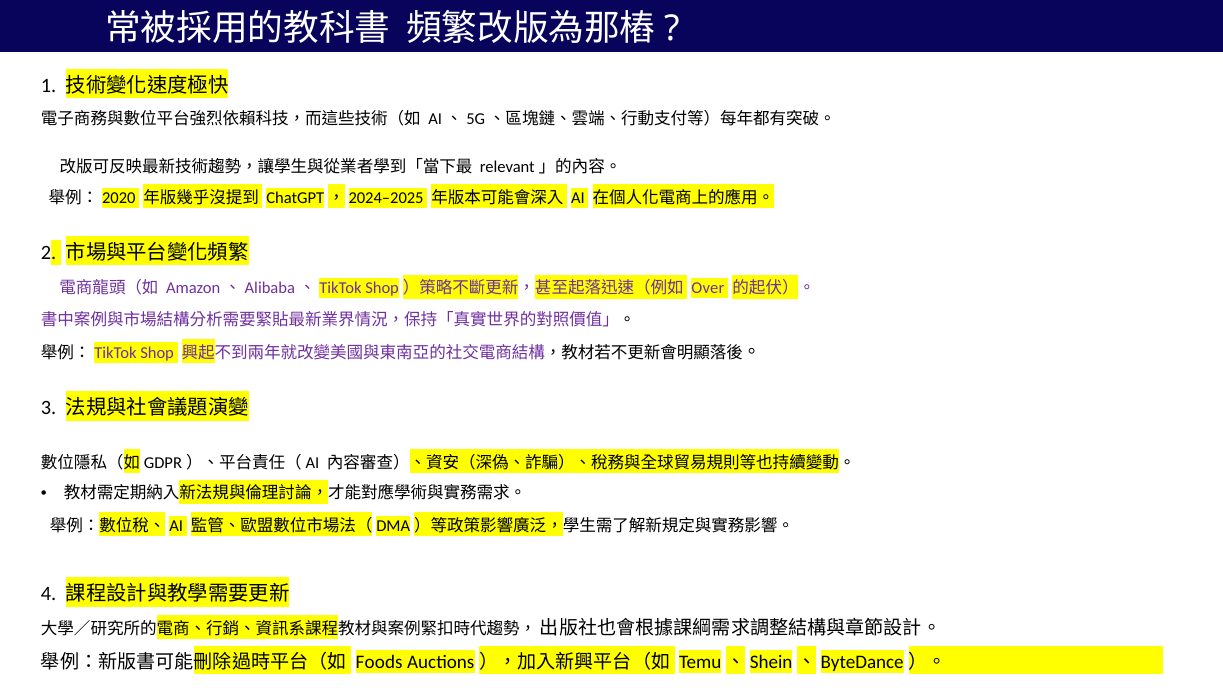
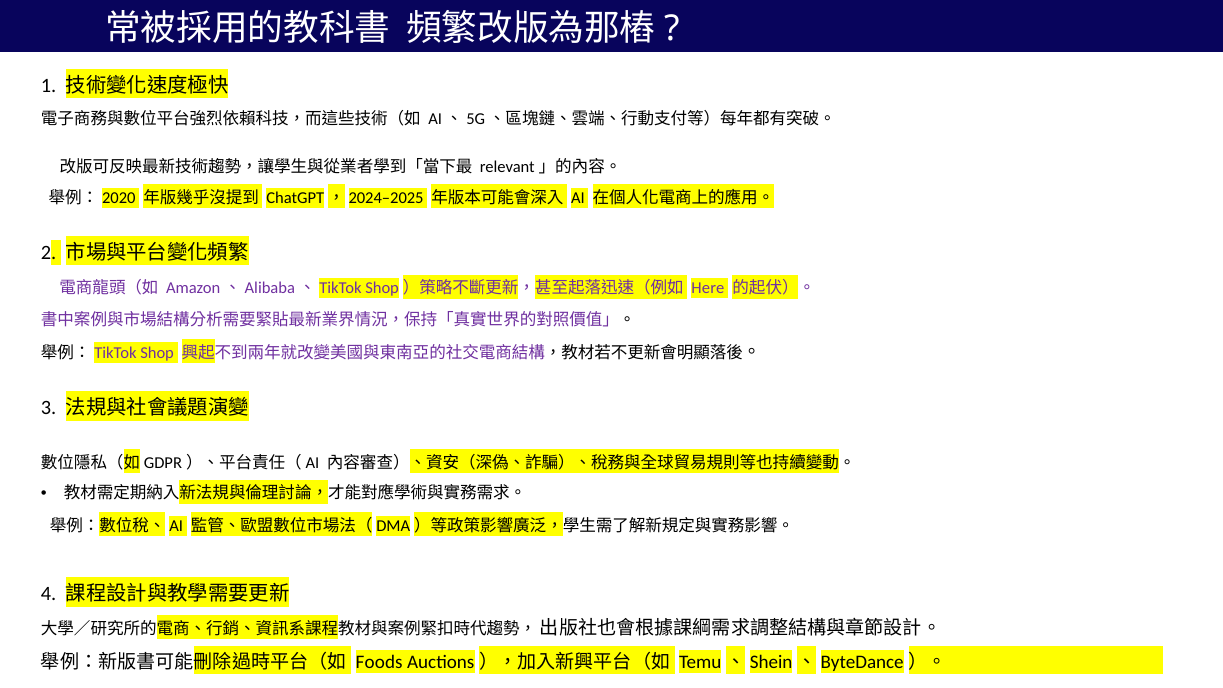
Over: Over -> Here (708, 288)
